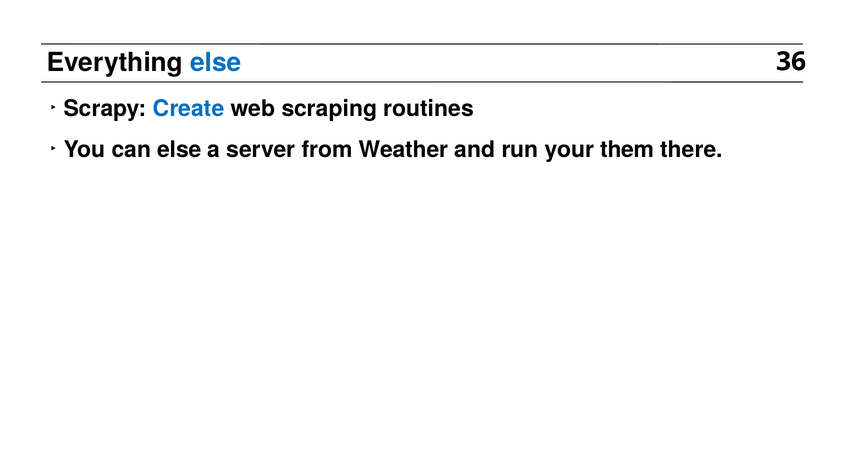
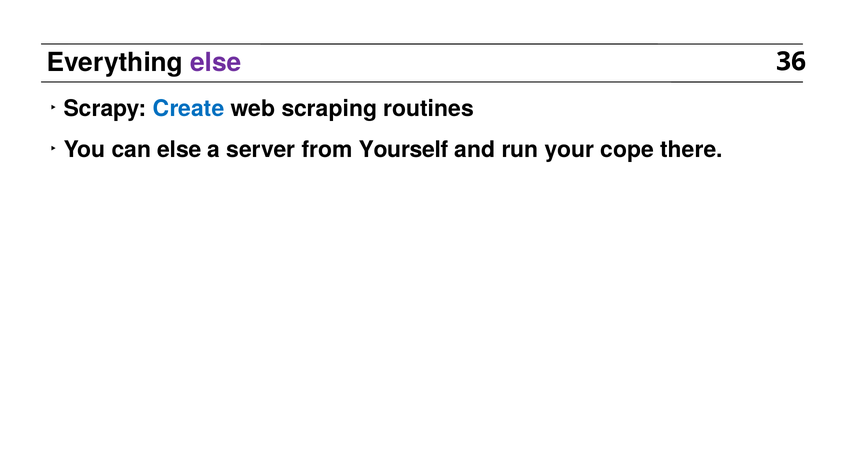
else colour: blue -> purple (216, 62)
Weather: Weather -> Yourself (404, 150)
them: them -> cope (627, 150)
